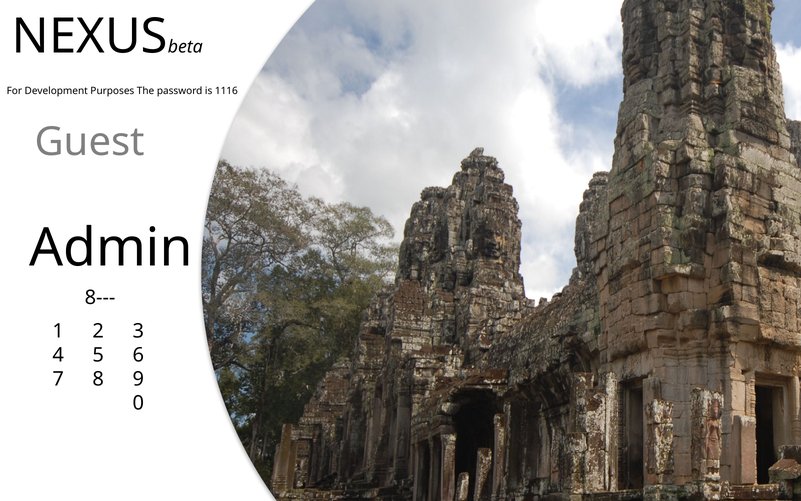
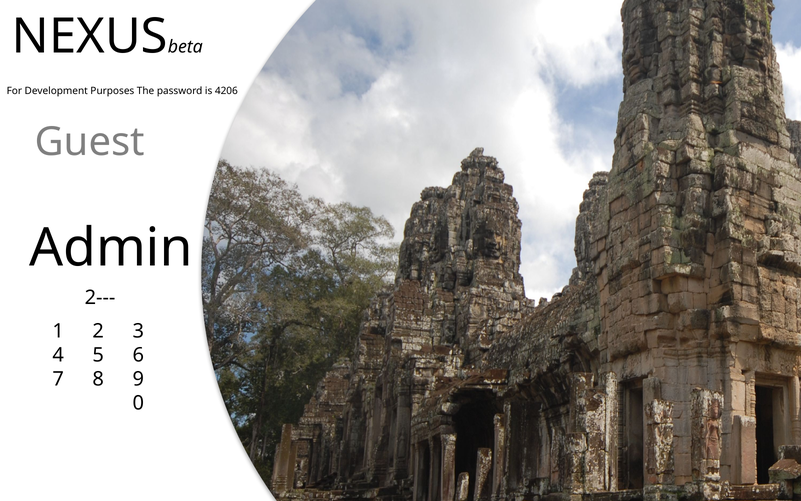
1116: 1116 -> 4206 (226, 91)
8---: 8--- -> 2--- (100, 297)
